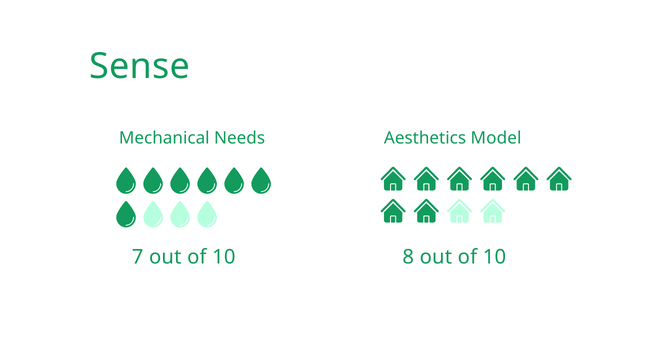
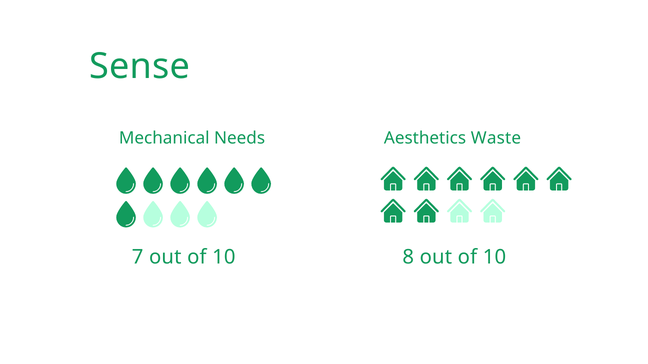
Model: Model -> Waste (496, 138)
